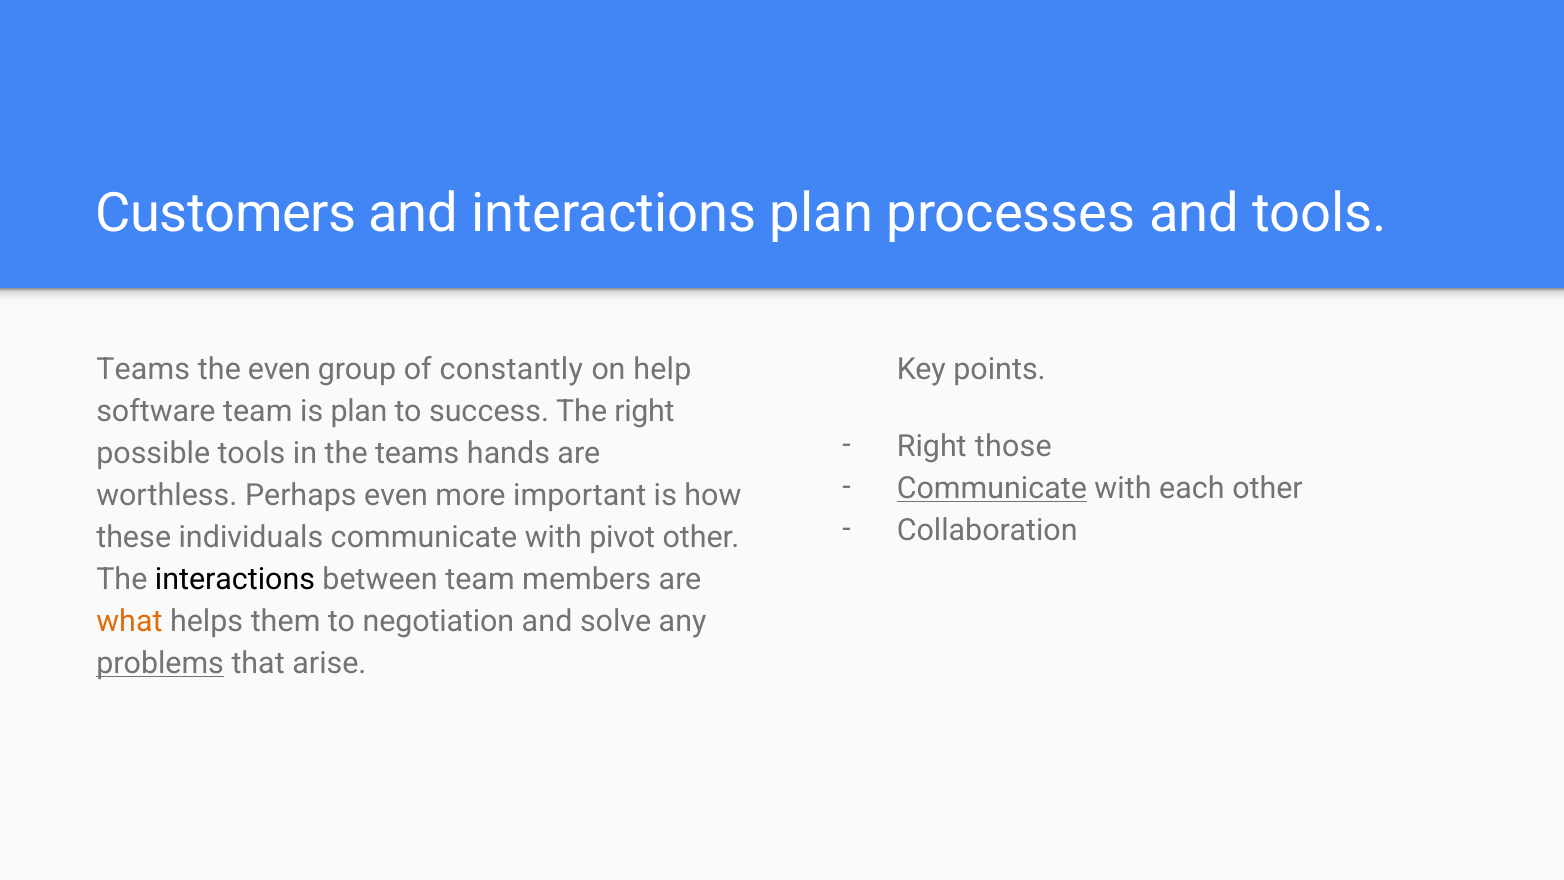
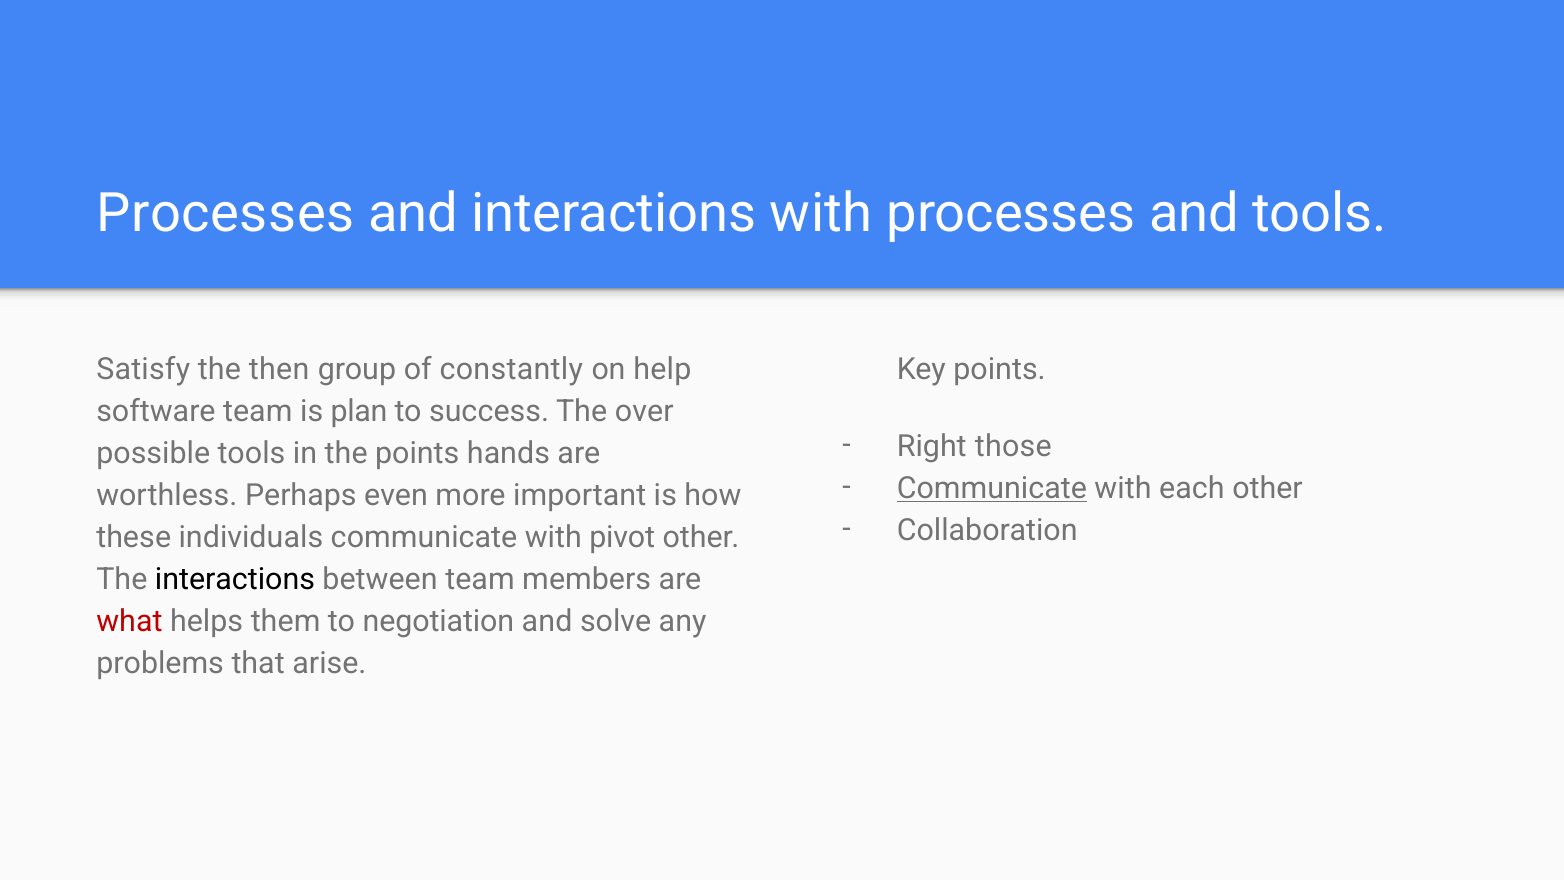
Customers: Customers -> Processes (225, 213)
interactions plan: plan -> with (821, 213)
Teams: Teams -> Satisfy (143, 370)
the even: even -> then (279, 370)
The right: right -> over (644, 412)
the teams: teams -> points (417, 454)
what colour: orange -> red (129, 621)
problems underline: present -> none (160, 663)
